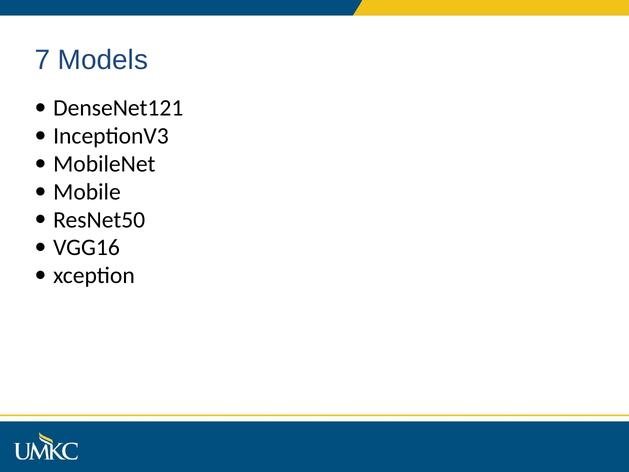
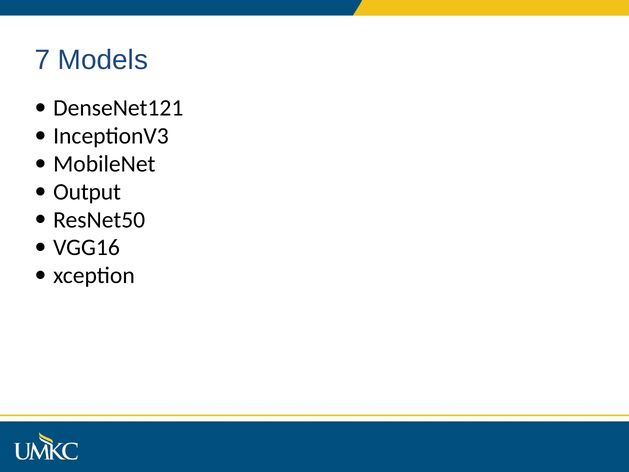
Mobile: Mobile -> Output (87, 192)
